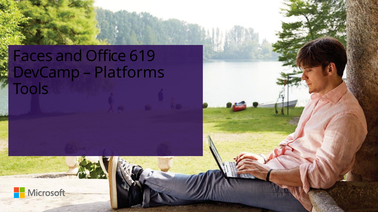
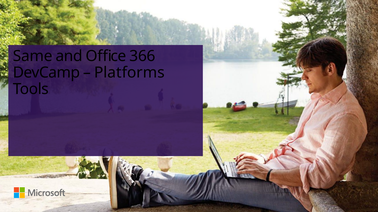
Faces: Faces -> Same (33, 56)
619: 619 -> 366 (142, 56)
